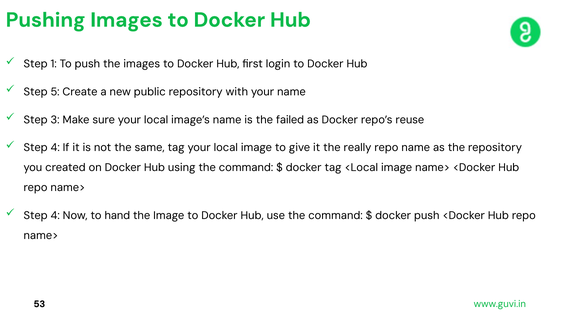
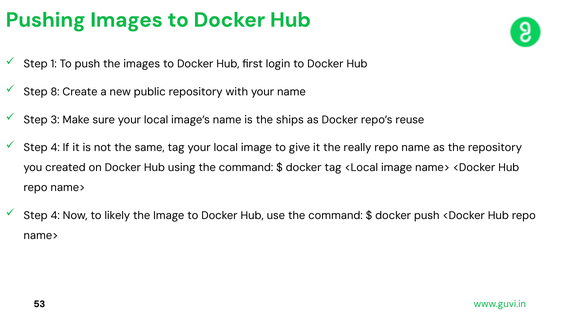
5: 5 -> 8 (55, 92)
failed: failed -> ships (290, 120)
hand: hand -> likely (117, 216)
